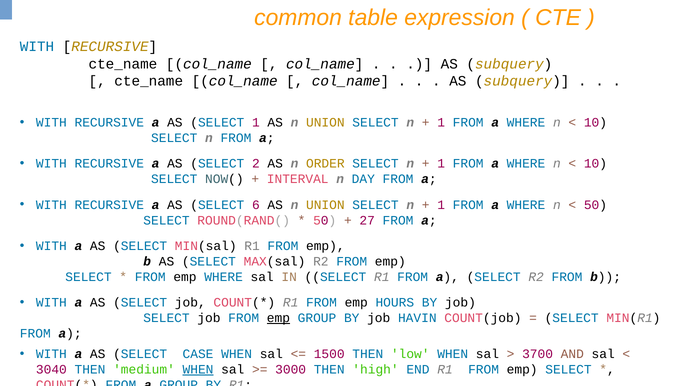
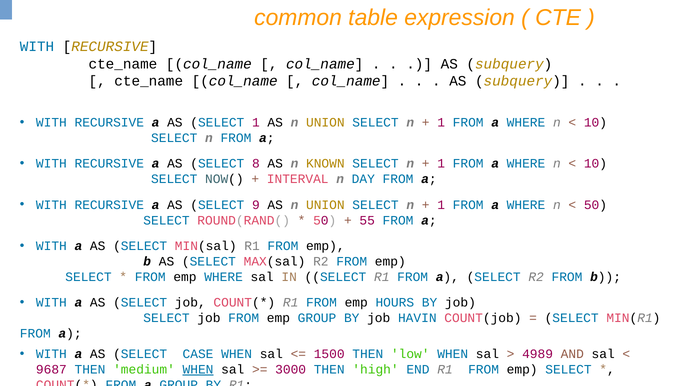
2: 2 -> 8 (256, 164)
ORDER: ORDER -> KNOWN (325, 164)
6: 6 -> 9 (256, 205)
27: 27 -> 55 (367, 220)
emp underline: present -> none (278, 318)
3700: 3700 -> 4989 (538, 354)
3040: 3040 -> 9687 (51, 369)
